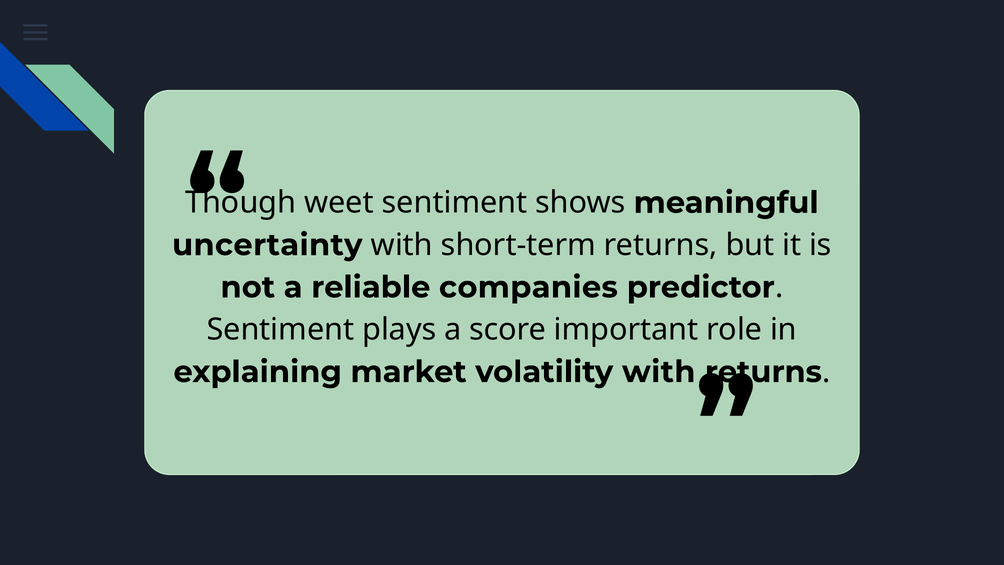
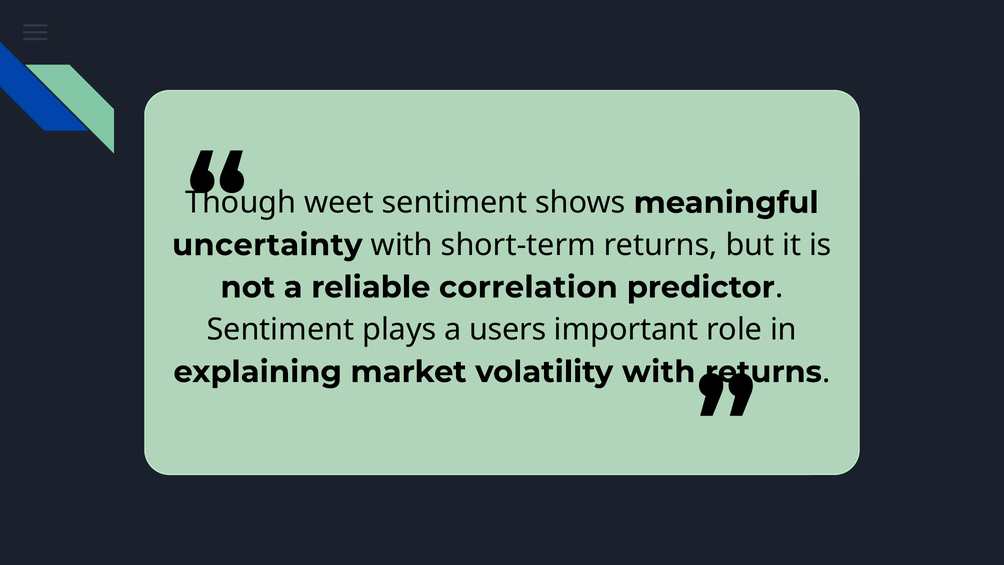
companies: companies -> correlation (528, 287)
score: score -> users (508, 330)
